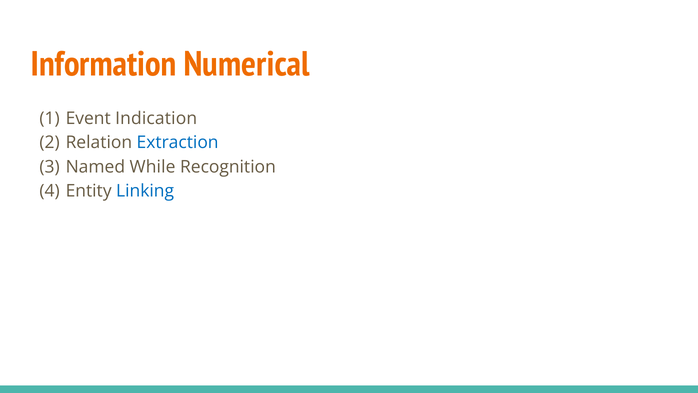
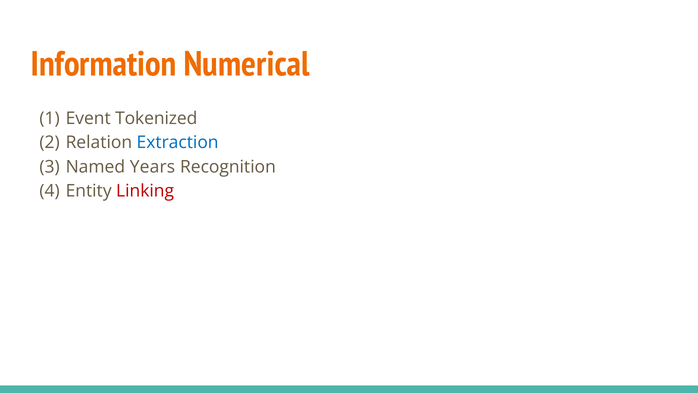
Indication: Indication -> Tokenized (156, 118)
While: While -> Years (152, 167)
Linking colour: blue -> red (145, 191)
